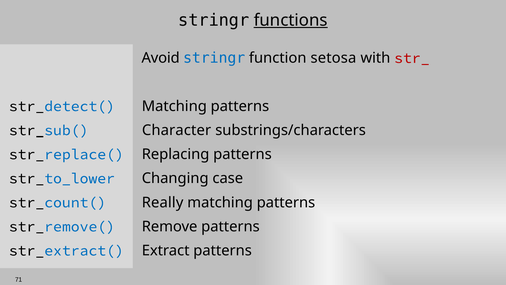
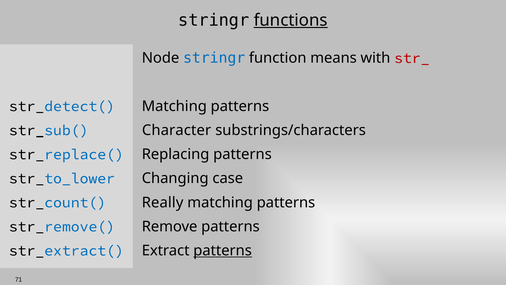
Avoid: Avoid -> Node (161, 58)
setosa: setosa -> means (334, 58)
patterns underline: none -> present (223, 250)
